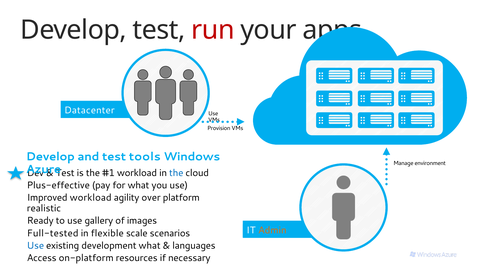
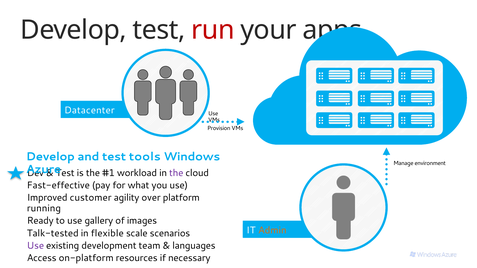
the colour: blue -> purple (176, 173)
Plus-effective: Plus-effective -> Fast-effective (58, 186)
Improved workload: workload -> customer (91, 198)
realistic: realistic -> running (44, 209)
Full-tested: Full-tested -> Talk-tested (53, 233)
Use colour: blue -> purple (35, 246)
development what: what -> team (150, 246)
